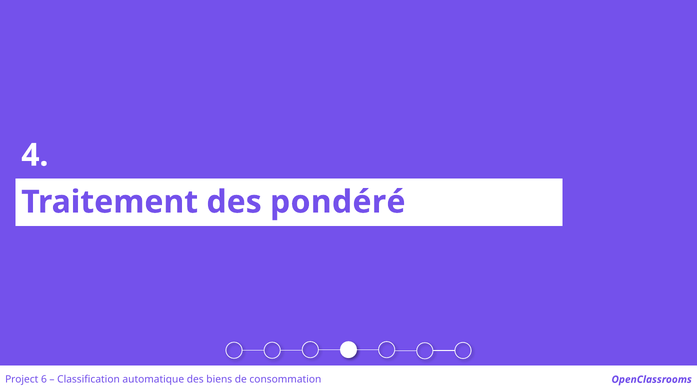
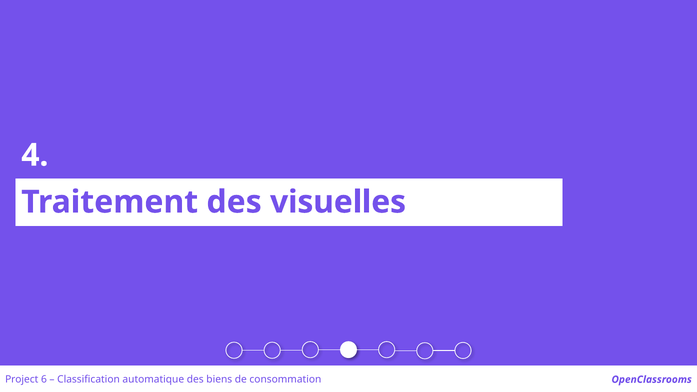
pondéré: pondéré -> visuelles (338, 202)
